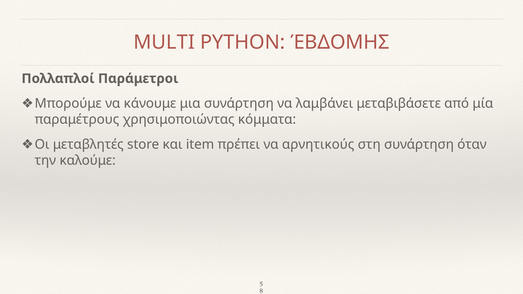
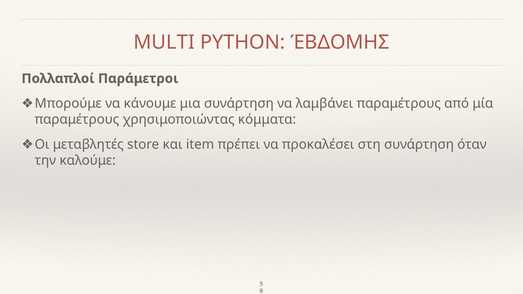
λαμβάνει μεταβιβάσετε: μεταβιβάσετε -> παραμέτρους (399, 104)
αρνητικούς: αρνητικούς -> προκαλέσει (318, 145)
